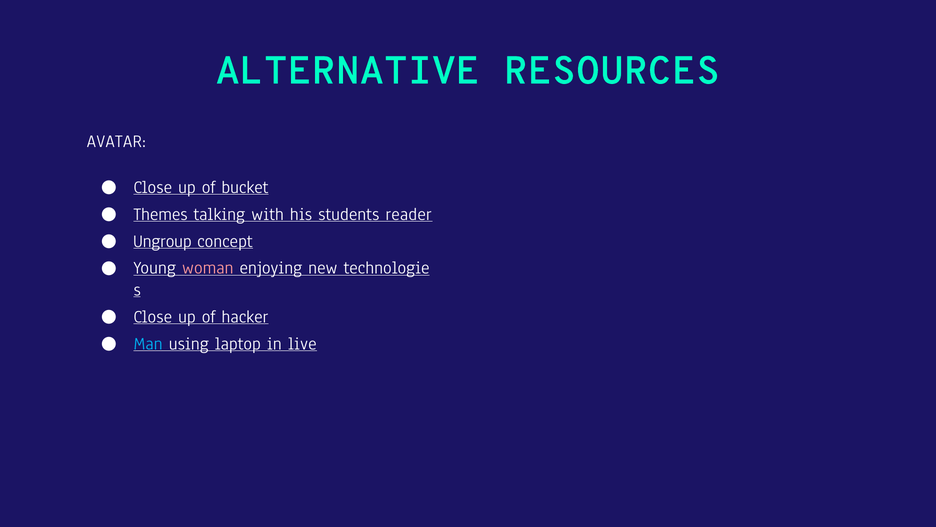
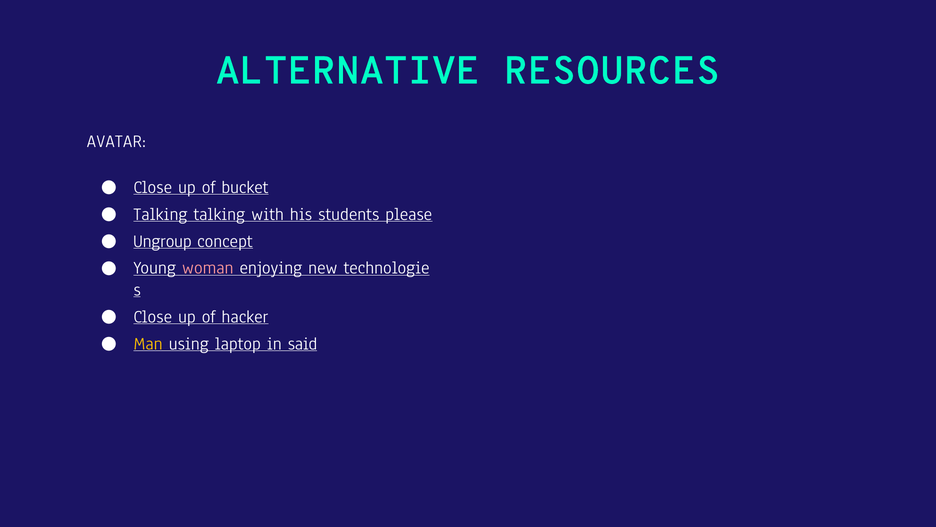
Themes: Themes -> Talking (160, 214)
reader: reader -> please (409, 214)
Man colour: light blue -> yellow (148, 343)
live: live -> said (303, 343)
